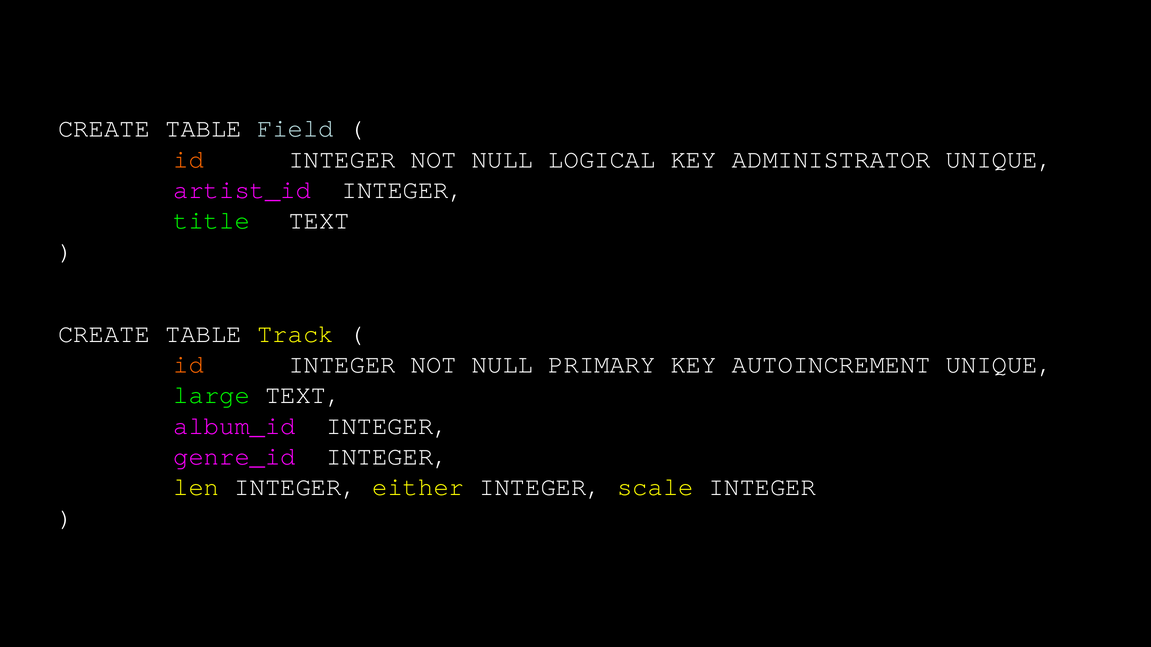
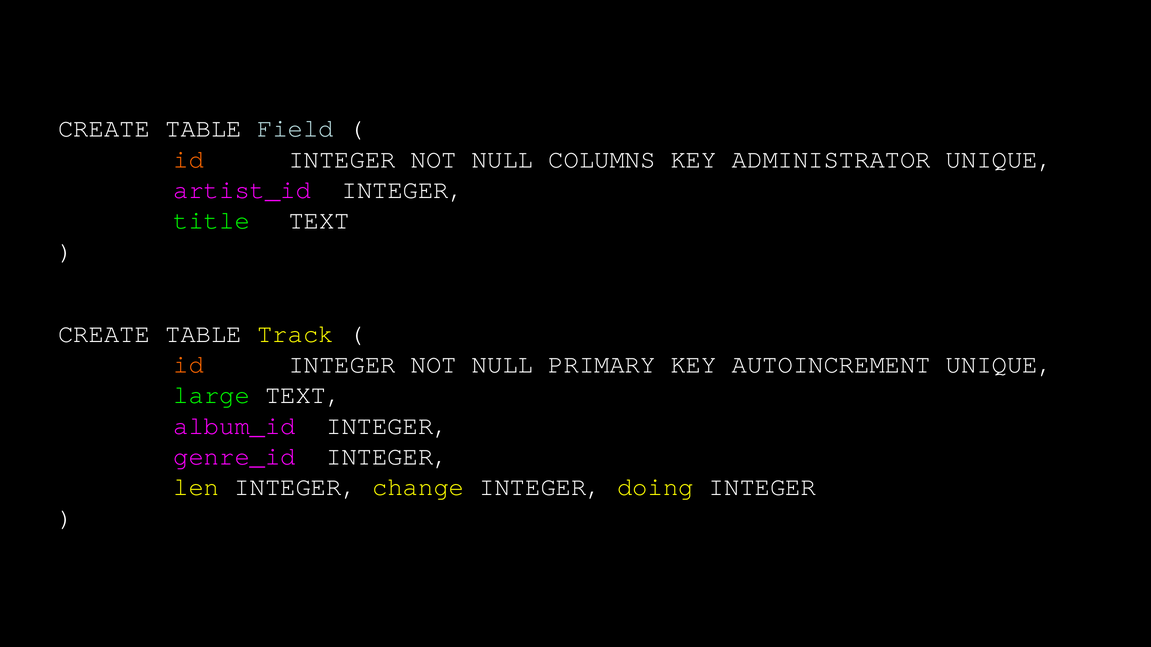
LOGICAL: LOGICAL -> COLUMNS (602, 159)
either: either -> change (418, 487)
scale: scale -> doing (655, 487)
